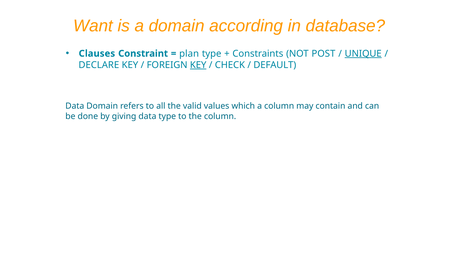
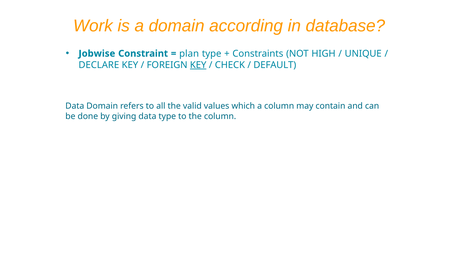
Want: Want -> Work (93, 26)
Clauses: Clauses -> Jobwise (97, 53)
POST: POST -> HIGH (324, 53)
UNIQUE underline: present -> none (363, 53)
